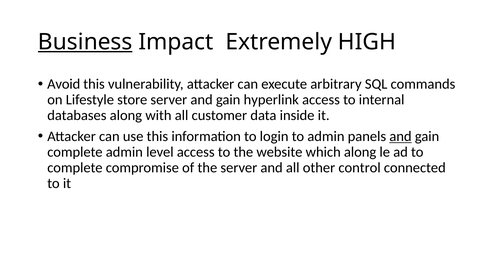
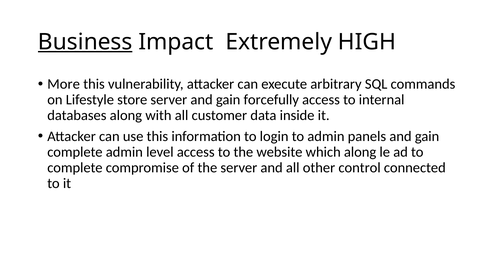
Avoid: Avoid -> More (64, 84)
hyperlink: hyperlink -> forcefully (271, 100)
and underline: present -> none (401, 136)
